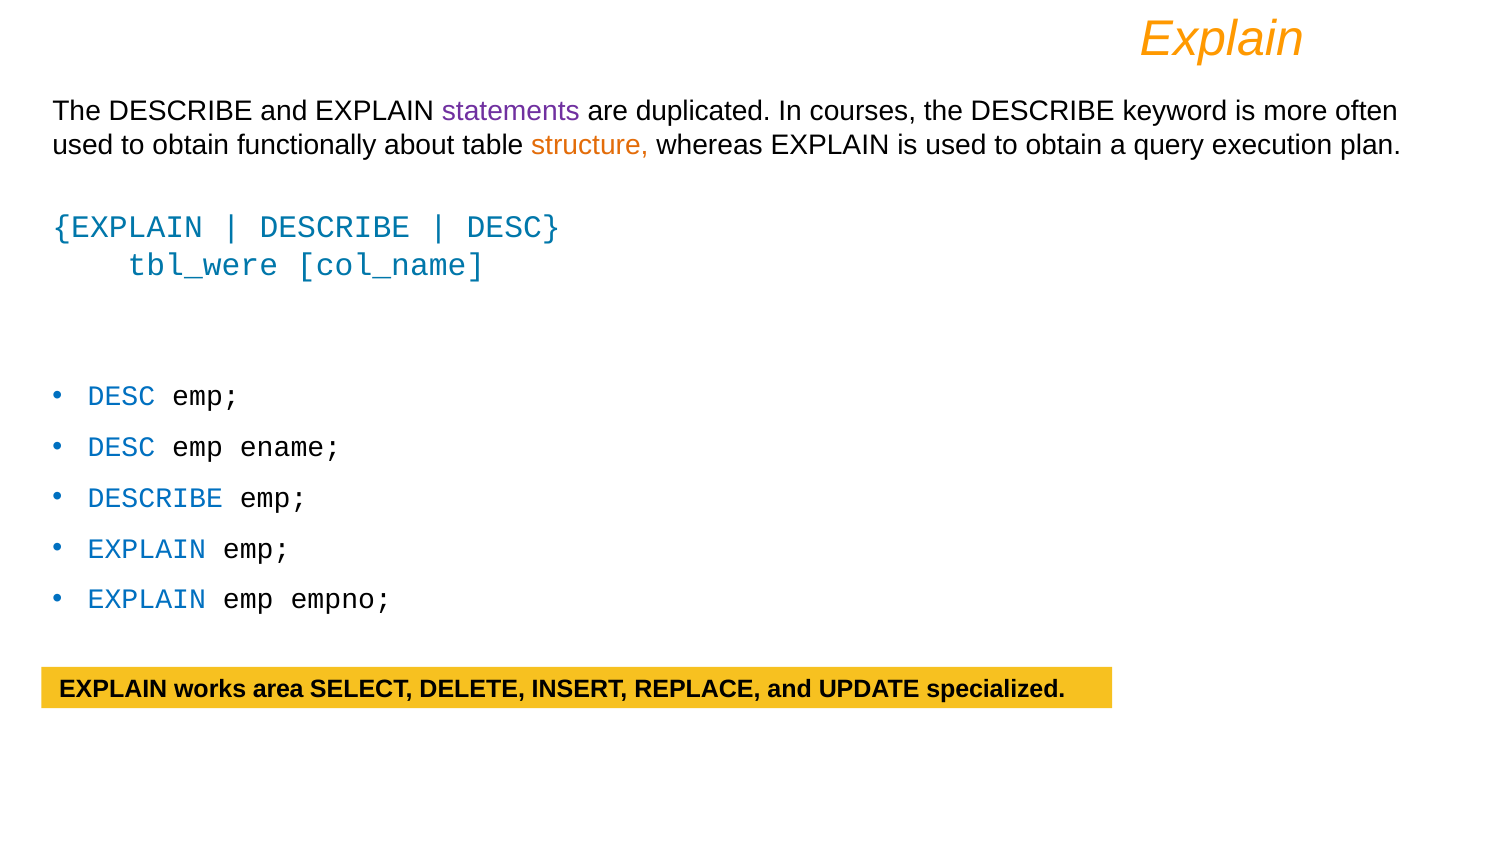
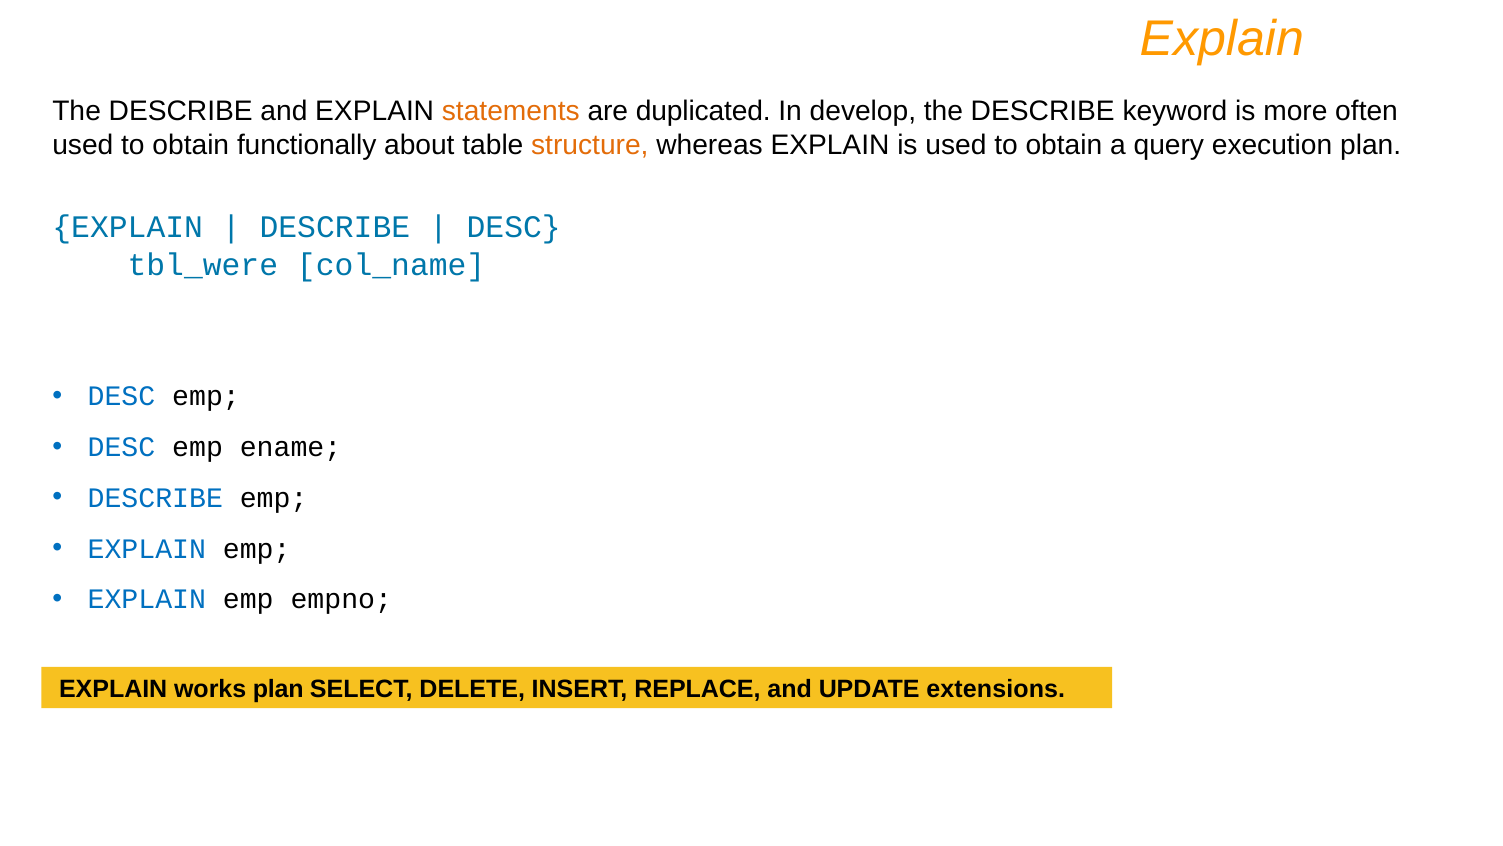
statements colour: purple -> orange (511, 111)
courses: courses -> develop (863, 111)
works area: area -> plan (278, 689)
specialized: specialized -> extensions (996, 689)
